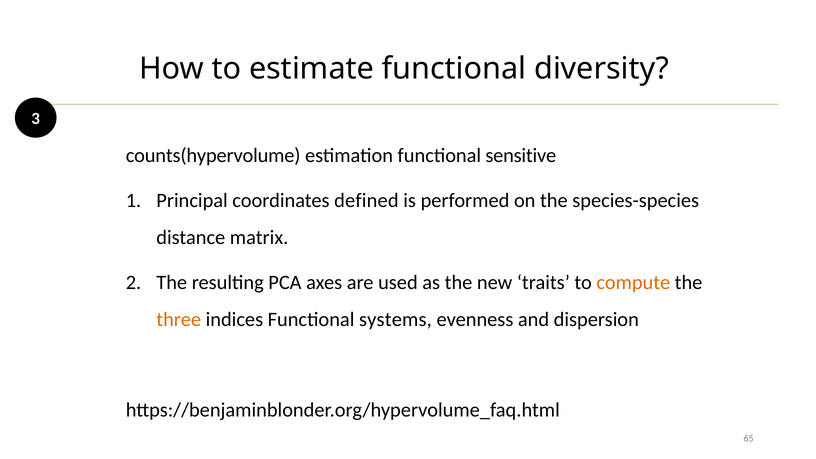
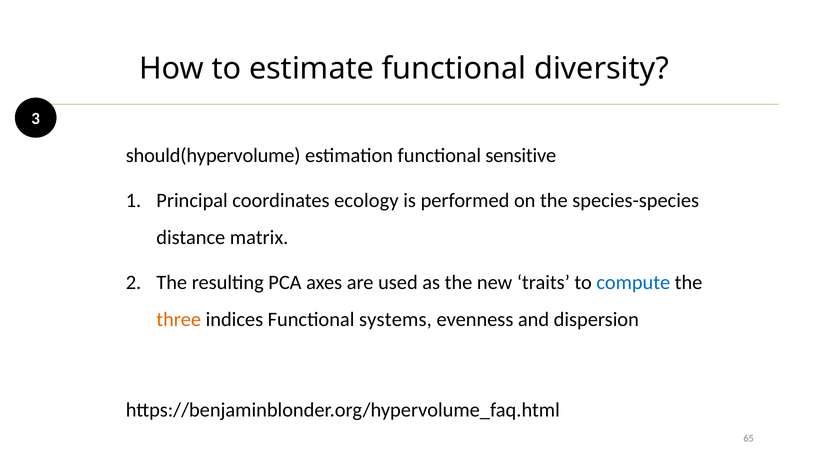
counts(hypervolume: counts(hypervolume -> should(hypervolume (213, 156)
defined: defined -> ecology (366, 201)
compute colour: orange -> blue (633, 283)
